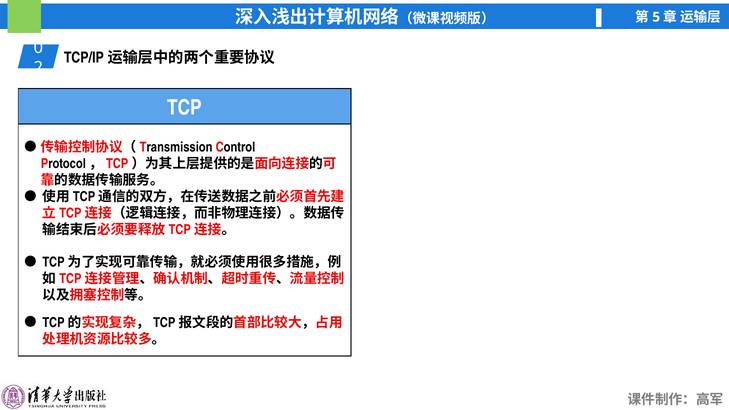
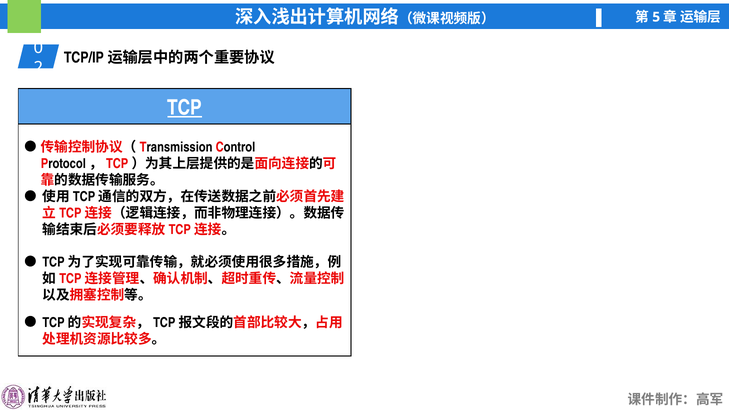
TCP underline: none -> present (185, 108)
